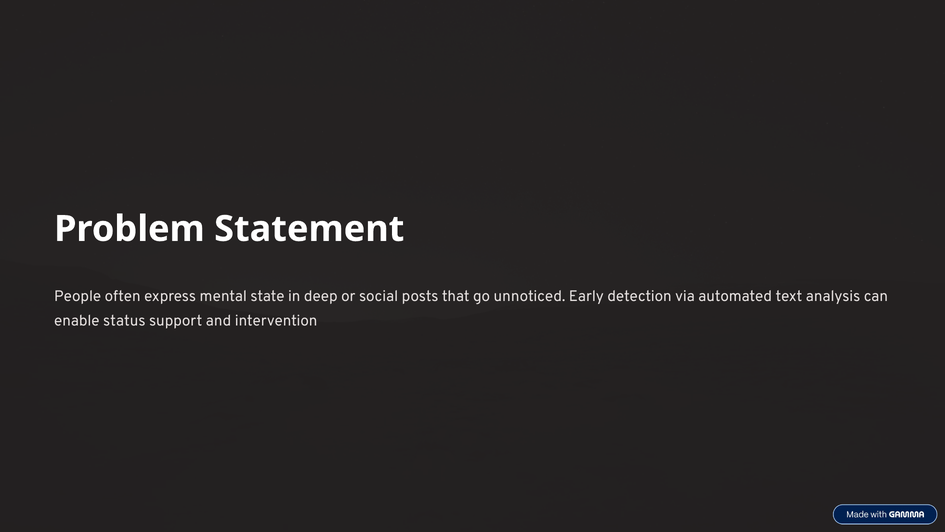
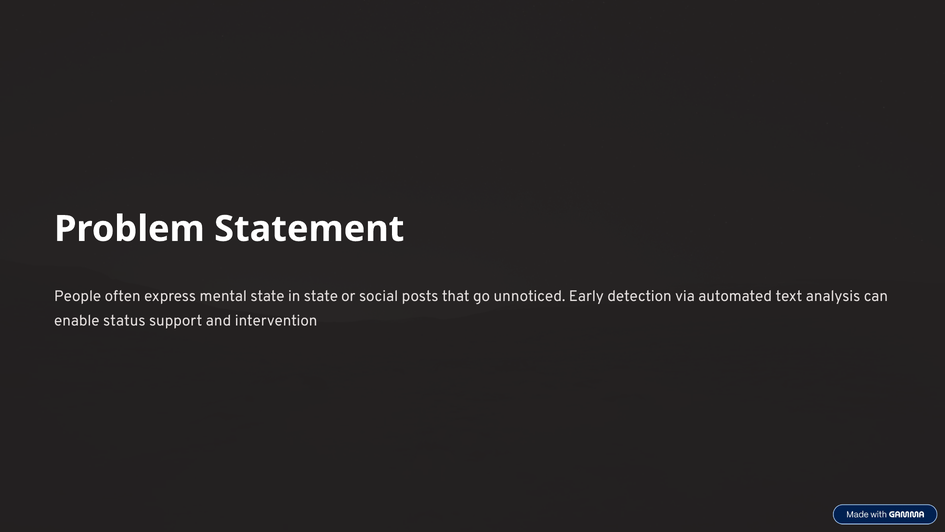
in deep: deep -> state (321, 296)
